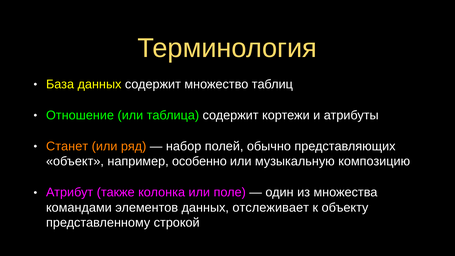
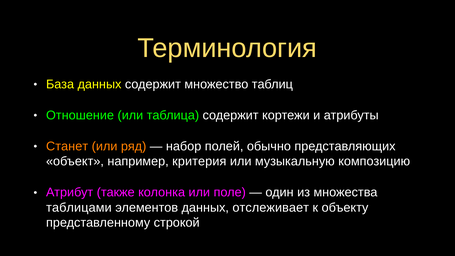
особенно: особенно -> критерия (199, 161)
командами: командами -> таблицами (79, 208)
